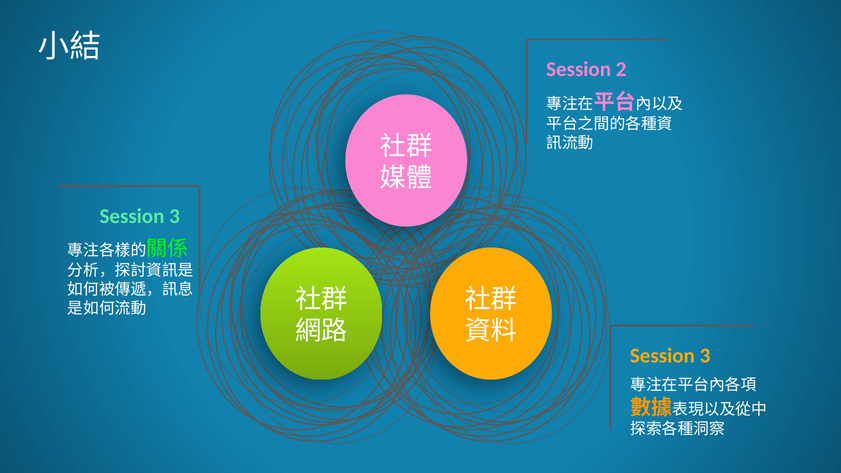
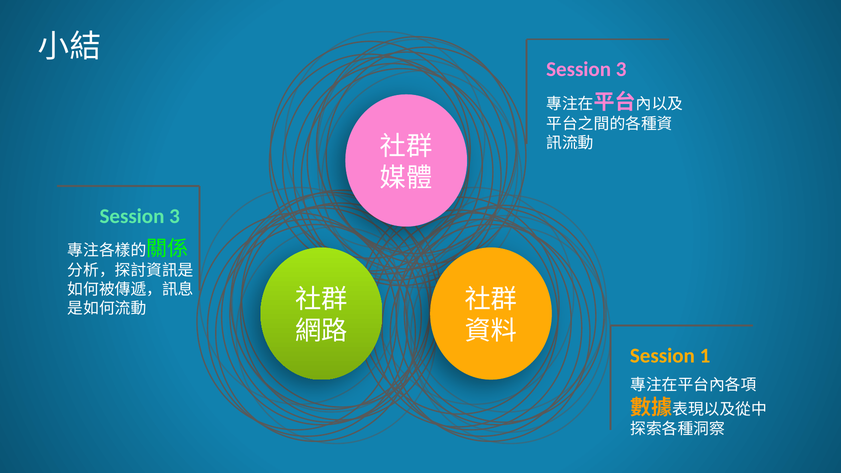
2: 2 -> 3 (621, 70)
3: 3 -> 1 (705, 356)
